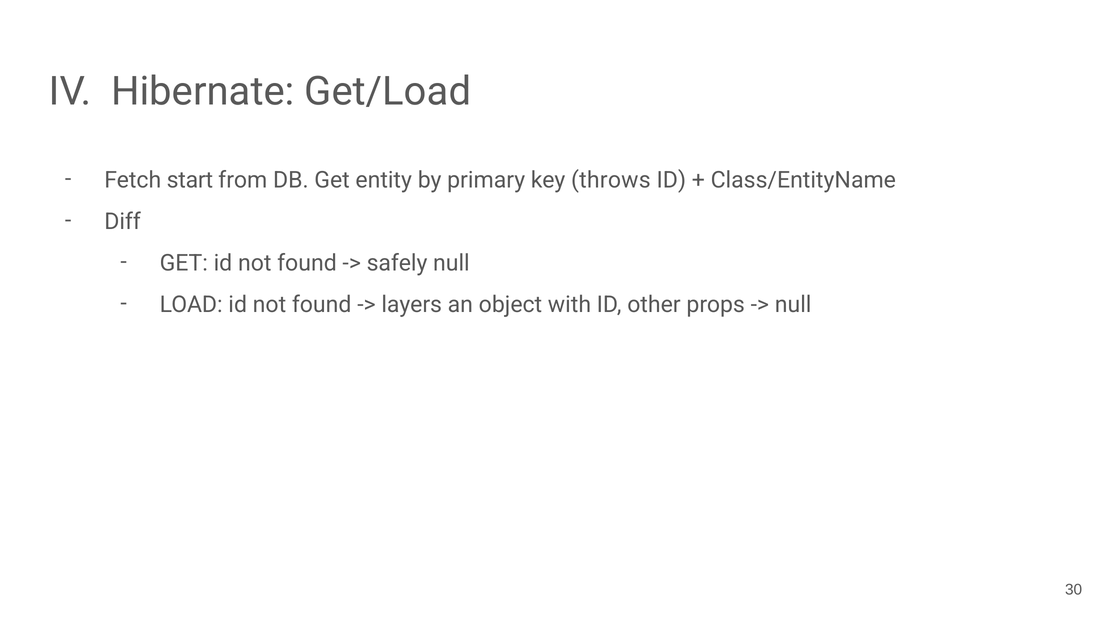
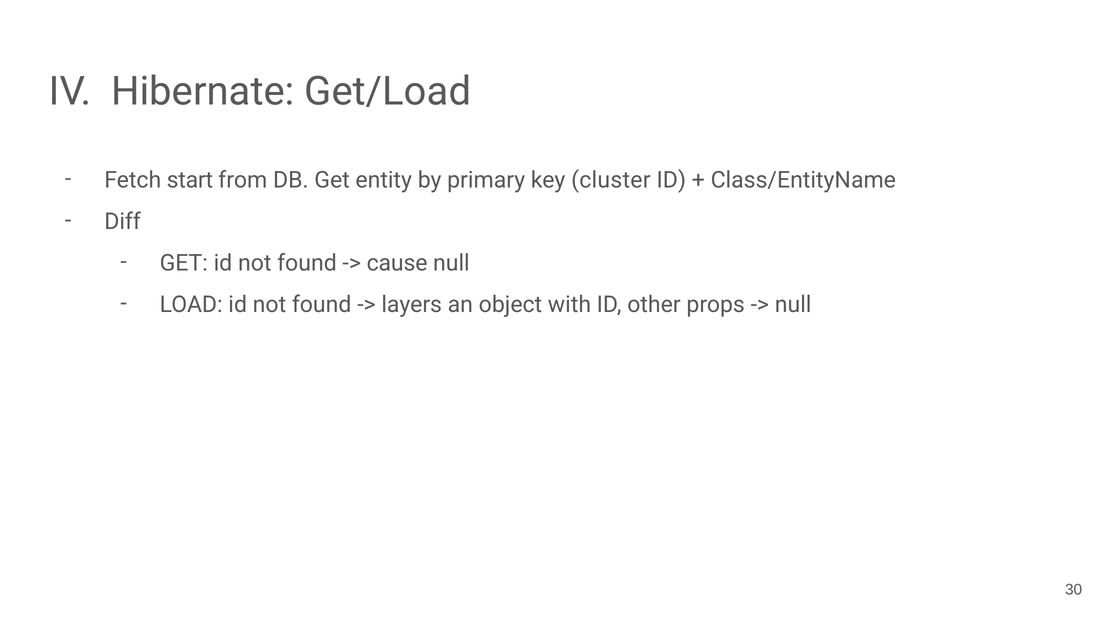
throws: throws -> cluster (611, 180)
safely: safely -> cause (397, 263)
